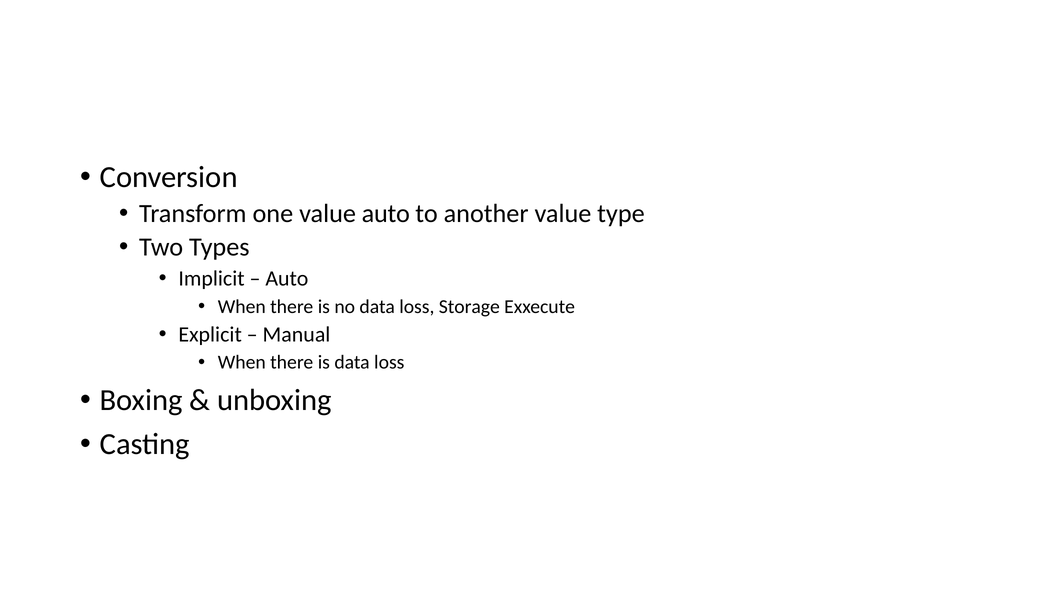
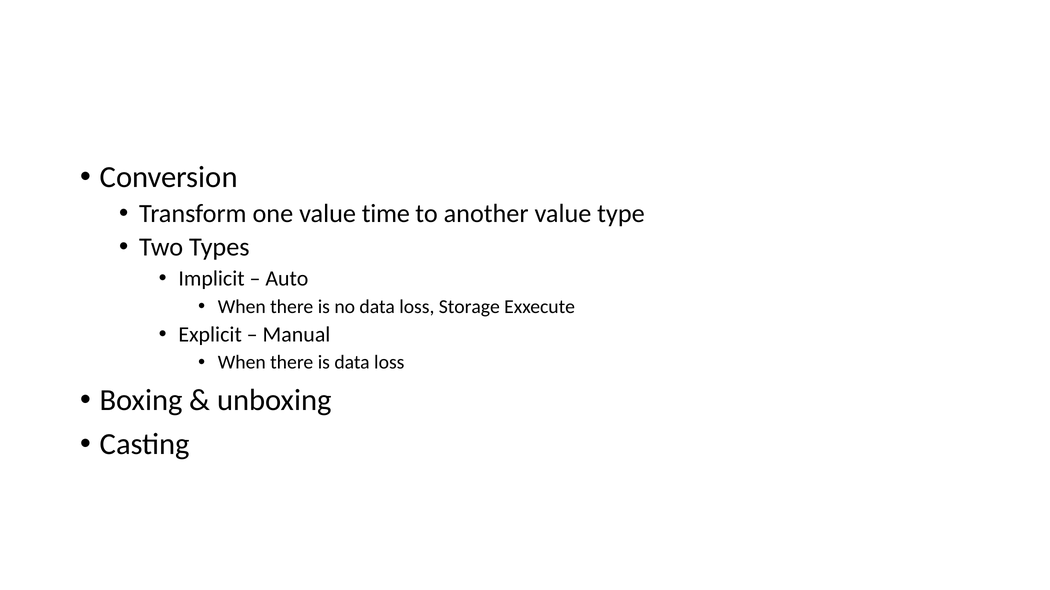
value auto: auto -> time (386, 214)
